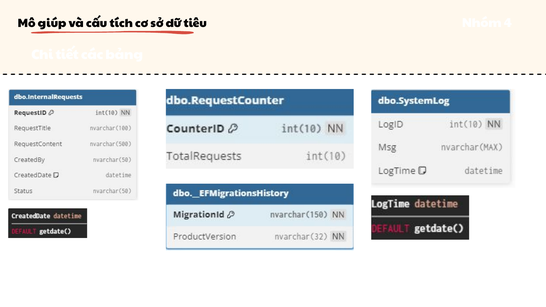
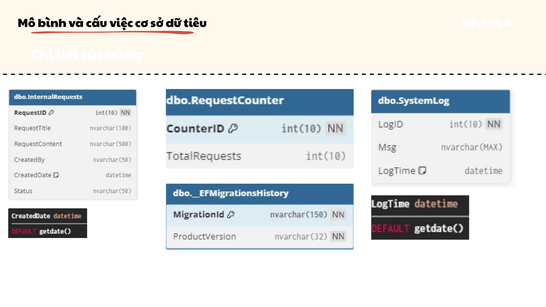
giúp: giúp -> bình (52, 23)
tích: tích -> việc (121, 23)
